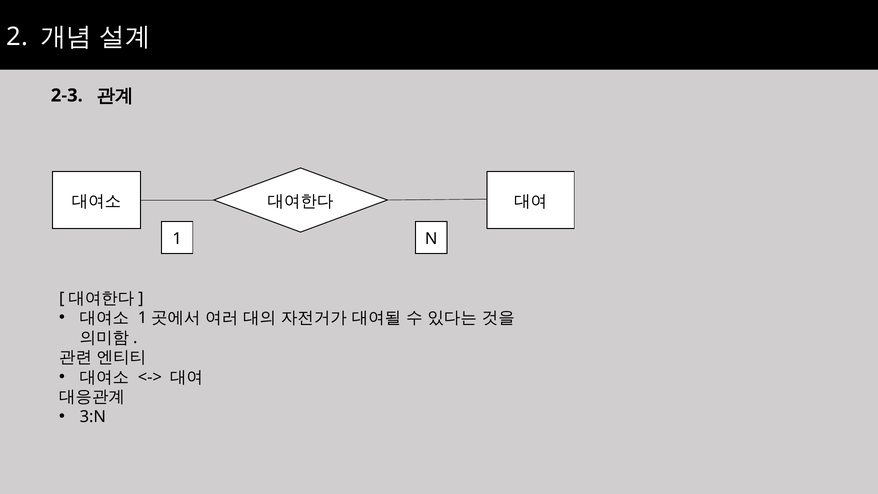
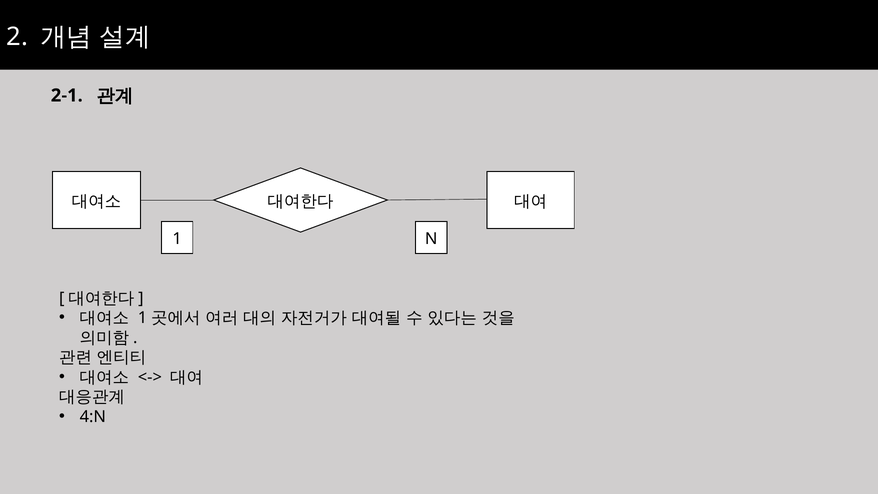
2-3: 2-3 -> 2-1 (67, 95)
3:N: 3:N -> 4:N (93, 417)
